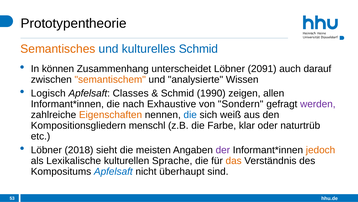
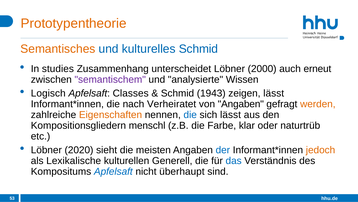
Prototypentheorie colour: black -> orange (74, 23)
können: können -> studies (58, 69)
2091: 2091 -> 2000 (262, 69)
darauf: darauf -> erneut (317, 69)
semantischem colour: orange -> purple (110, 79)
1990: 1990 -> 1943 (211, 93)
zeigen allen: allen -> lässt (274, 93)
Exhaustive: Exhaustive -> Verheiratet (172, 104)
von Sondern: Sondern -> Angaben (241, 104)
werden colour: purple -> orange (318, 104)
sich weiß: weiß -> lässt (231, 115)
2018: 2018 -> 2020 (79, 150)
der colour: purple -> blue (223, 150)
Sprache: Sprache -> Generell (172, 161)
das colour: orange -> blue (234, 161)
